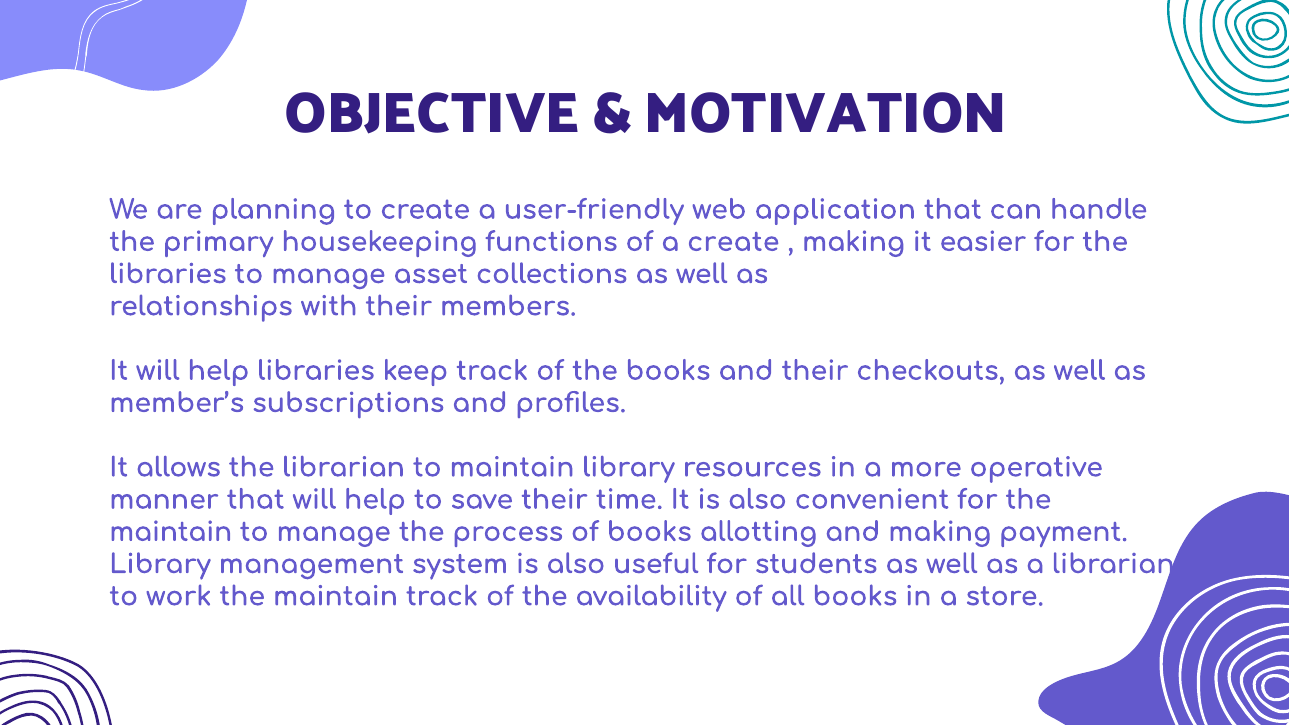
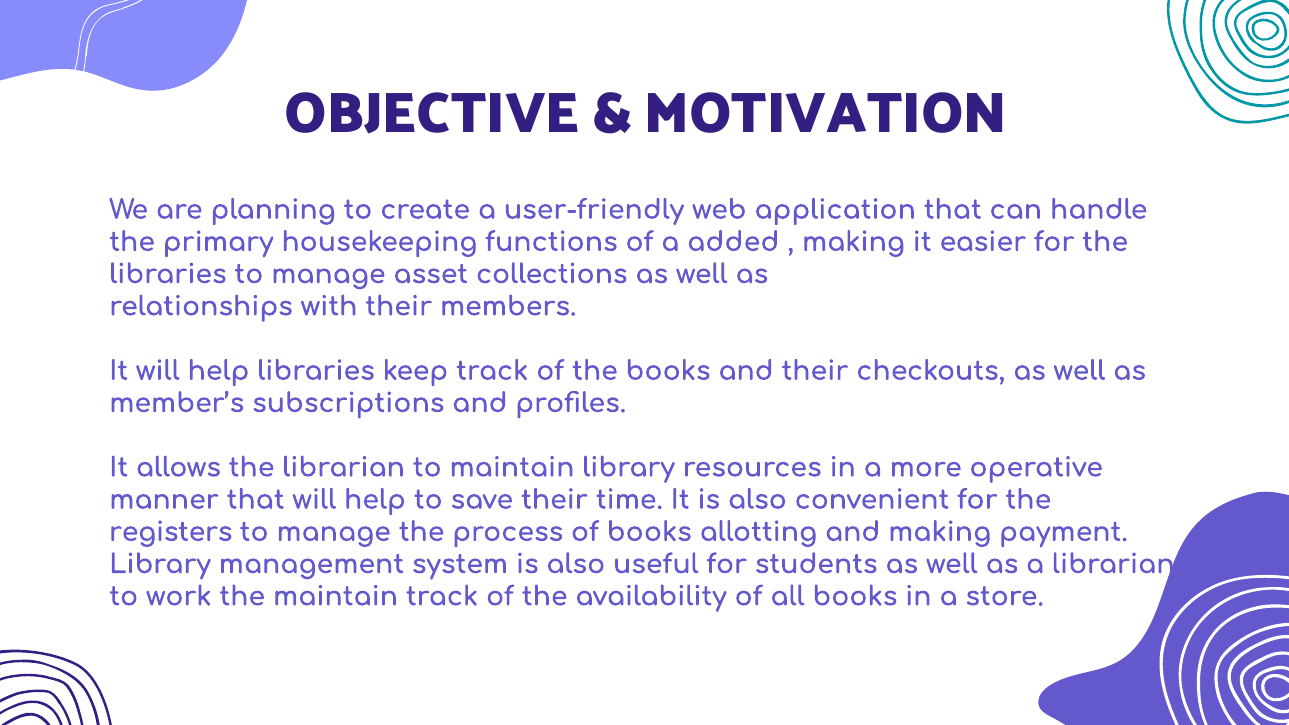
a create: create -> added (733, 242)
maintain: maintain -> registers (171, 532)
